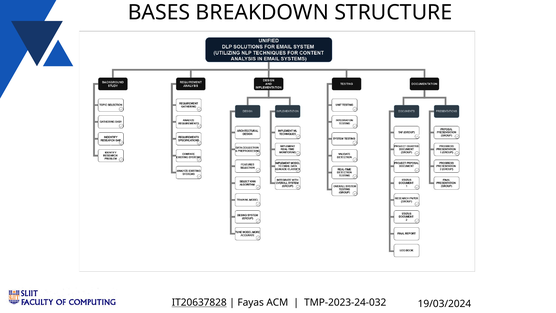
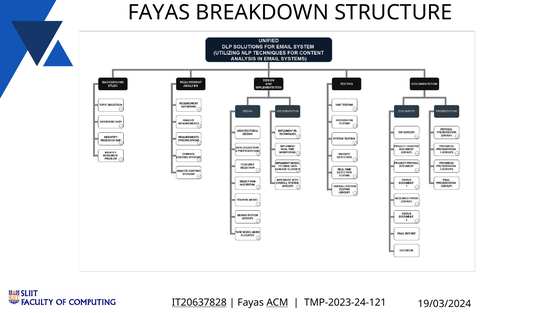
BASES: BASES -> FAYAS (159, 13)
ACM underline: none -> present (277, 302)
TMP-2023-24-032: TMP-2023-24-032 -> TMP-2023-24-121 (345, 302)
